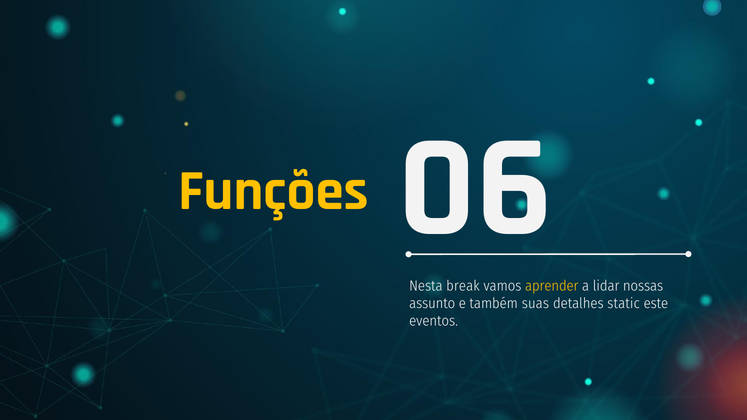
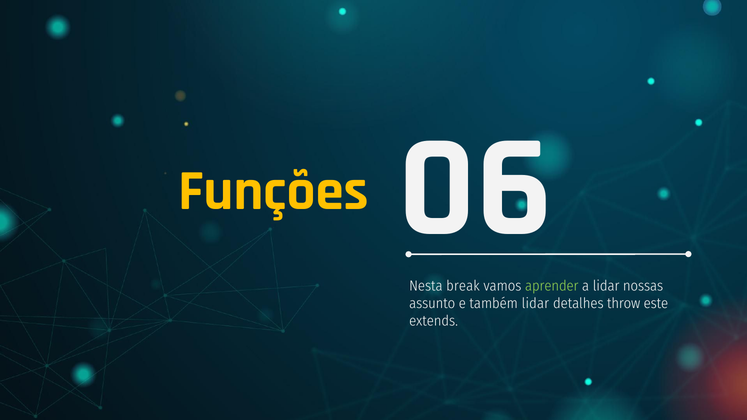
aprender colour: yellow -> light green (552, 286)
também suas: suas -> lidar (535, 303)
static: static -> throw (624, 303)
eventos: eventos -> extends (434, 321)
